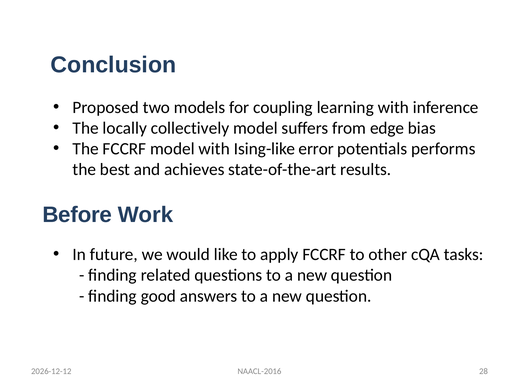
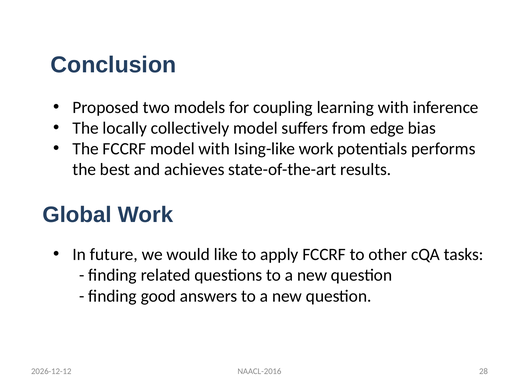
Ising-like error: error -> work (316, 149)
Before: Before -> Global (77, 215)
